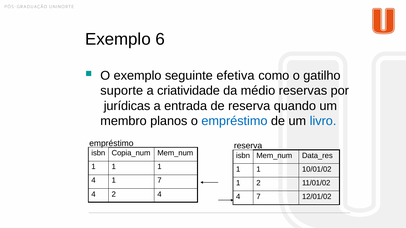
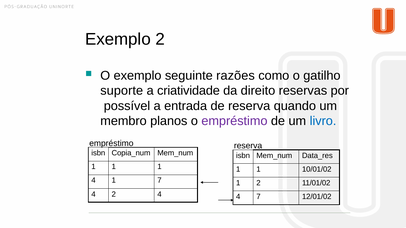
Exemplo 6: 6 -> 2 (160, 39)
efetiva: efetiva -> razões (235, 76)
médio: médio -> direito (258, 91)
jurídicas: jurídicas -> possível (127, 106)
empréstimo colour: blue -> purple (234, 121)
